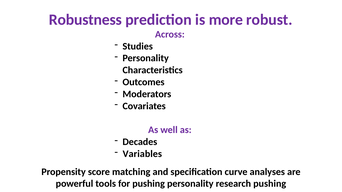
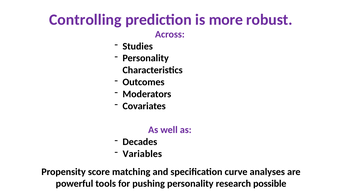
Robustness: Robustness -> Controlling (85, 20)
research pushing: pushing -> possible (270, 184)
